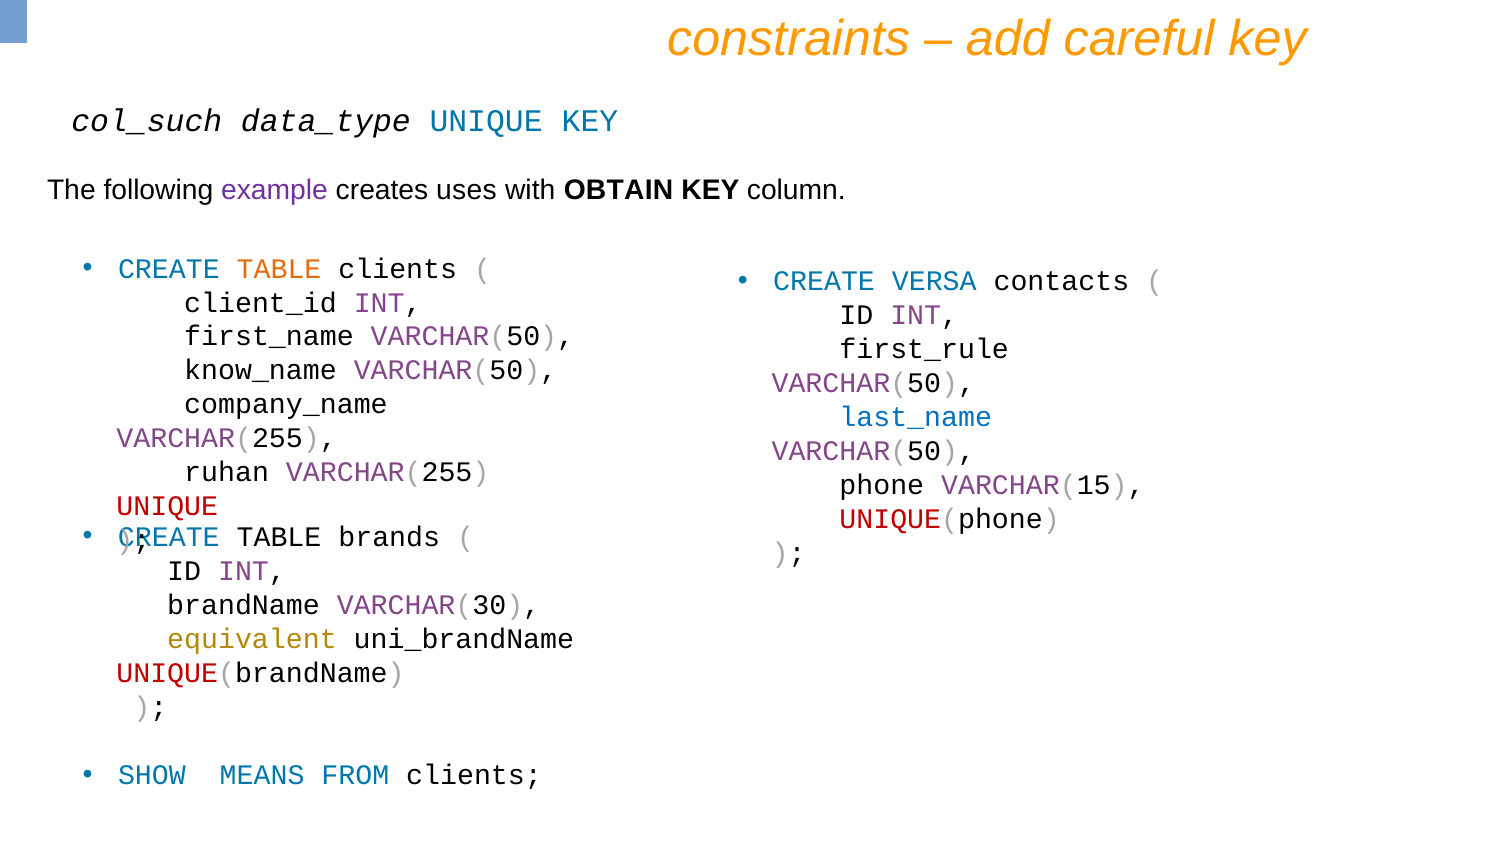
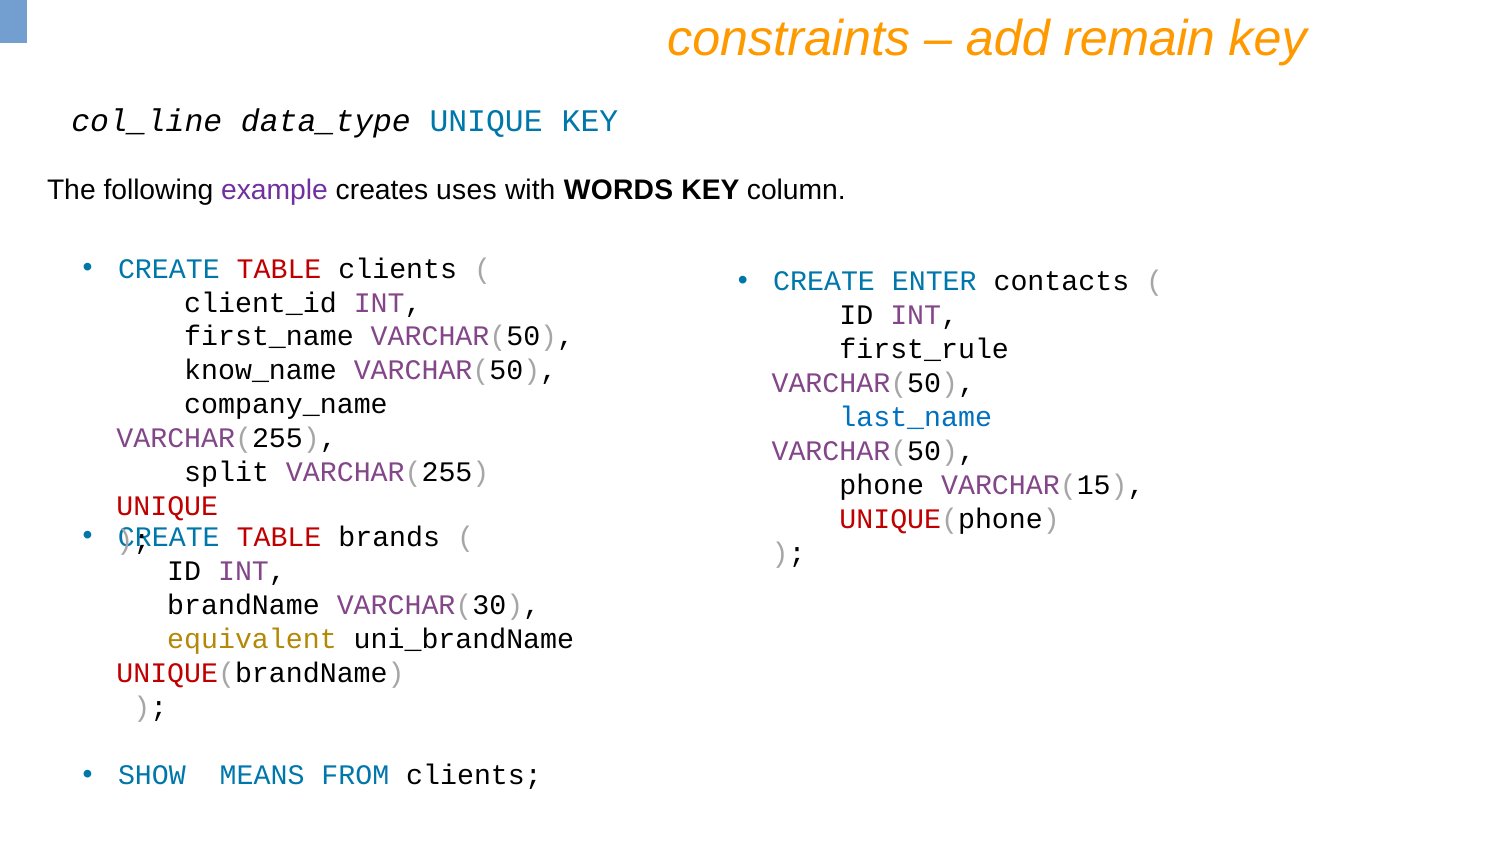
careful: careful -> remain (1139, 39)
col_such: col_such -> col_line (147, 121)
OBTAIN: OBTAIN -> WORDS (619, 190)
TABLE colour: orange -> red (279, 269)
VERSA: VERSA -> ENTER (934, 281)
ruhan: ruhan -> split (227, 472)
TABLE colour: black -> red (279, 537)
